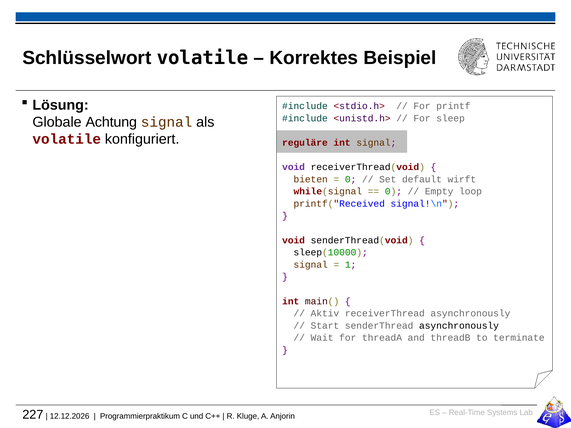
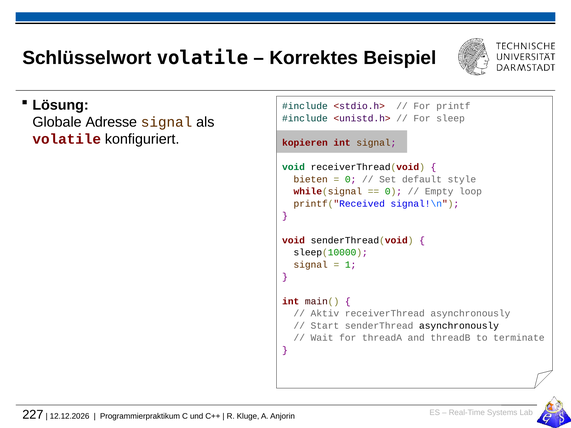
Achtung: Achtung -> Adresse (111, 122)
reguläre: reguläre -> kopieren (305, 143)
void colour: purple -> green (294, 167)
wirft: wirft -> style (462, 179)
